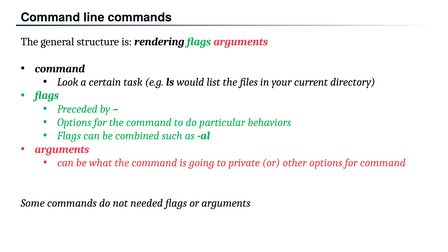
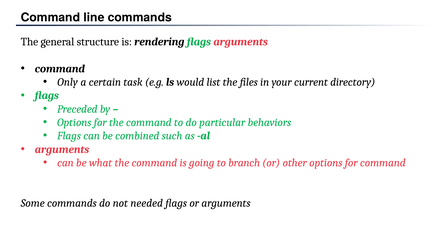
Look: Look -> Only (68, 82)
private: private -> branch (244, 163)
